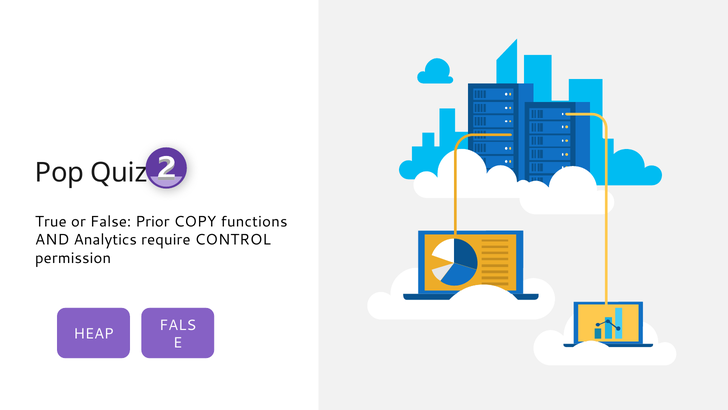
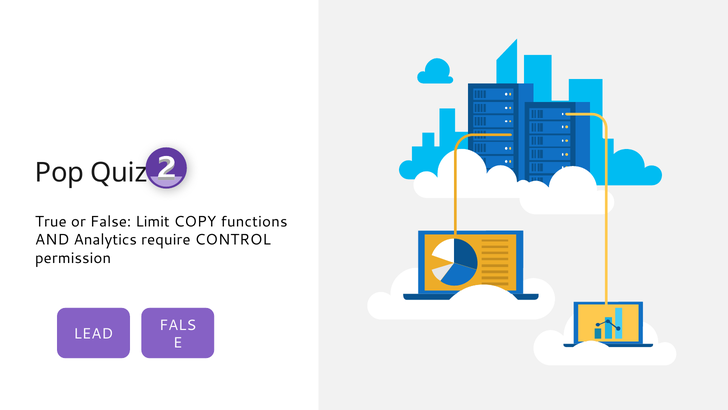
Prior: Prior -> Limit (153, 221)
HEAP: HEAP -> LEAD (93, 334)
